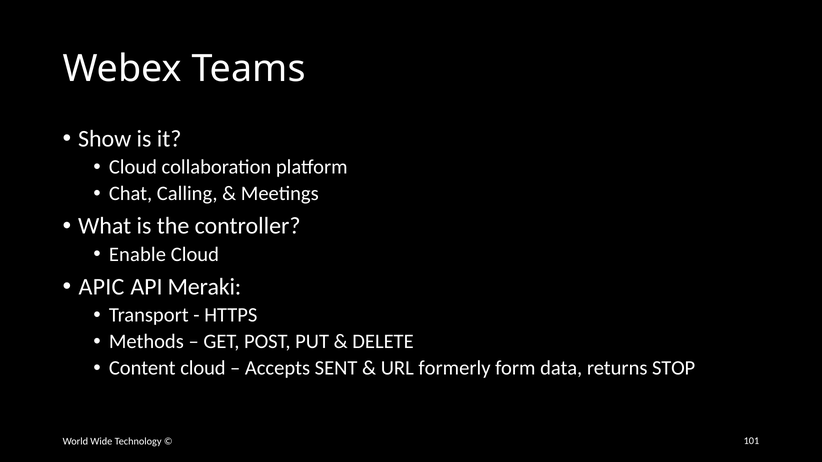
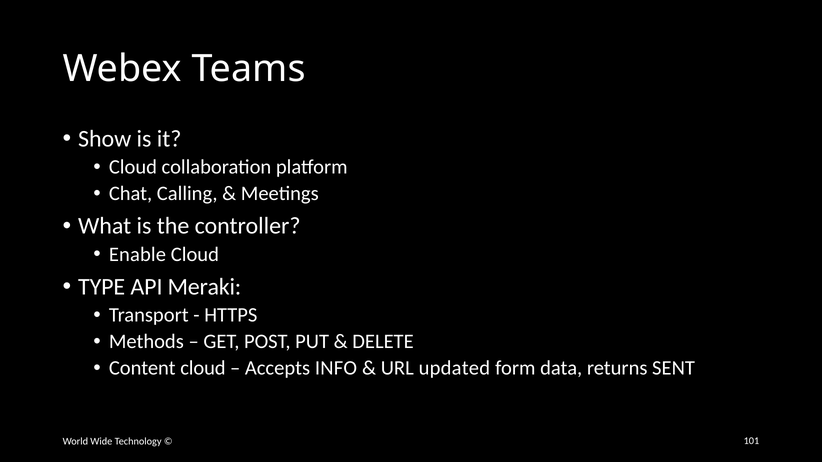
APIC: APIC -> TYPE (102, 287)
SENT: SENT -> INFO (336, 368)
formerly: formerly -> updated (454, 368)
STOP: STOP -> SENT (674, 368)
